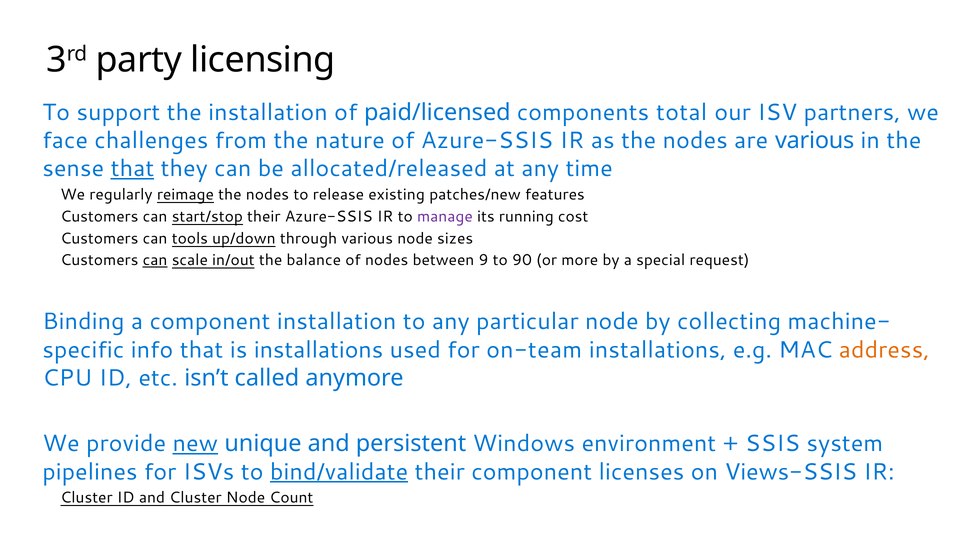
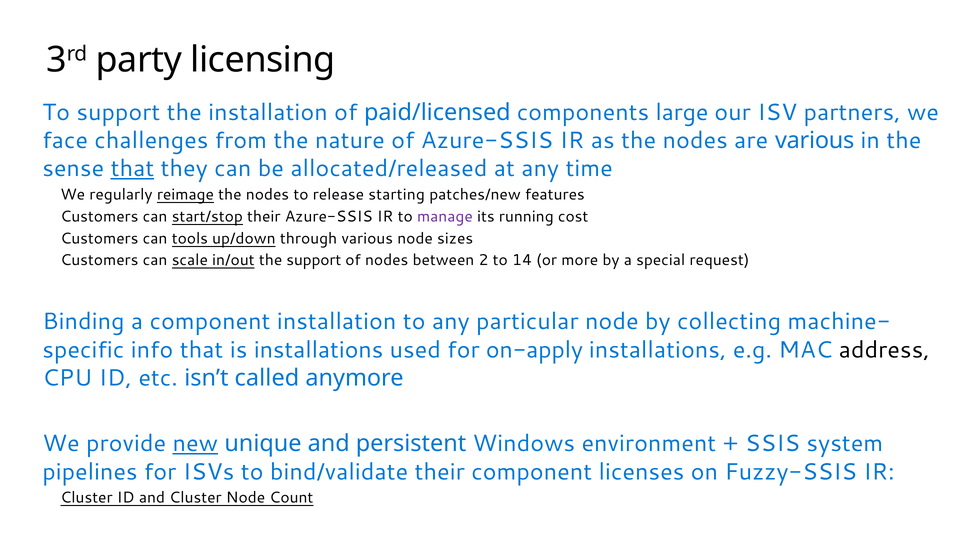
total: total -> large (682, 112)
existing: existing -> starting (397, 195)
can underline: present -> none (155, 260)
the balance: balance -> support (314, 260)
9: 9 -> 2 (484, 260)
90: 90 -> 14 (522, 260)
on-team: on-team -> on-apply (534, 350)
address colour: orange -> black (884, 350)
bind/validate underline: present -> none (339, 472)
Views-SSIS: Views-SSIS -> Fuzzy-SSIS (791, 472)
